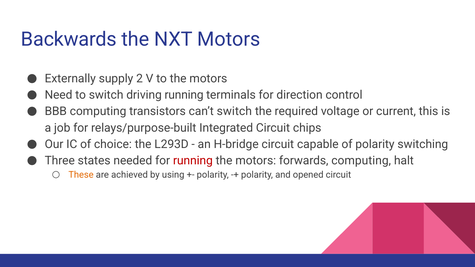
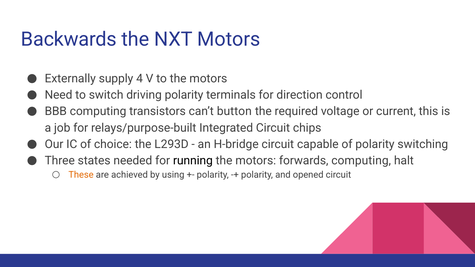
2: 2 -> 4 (140, 79)
driving running: running -> polarity (184, 95)
can’t switch: switch -> button (234, 111)
running colour: red -> black (193, 161)
